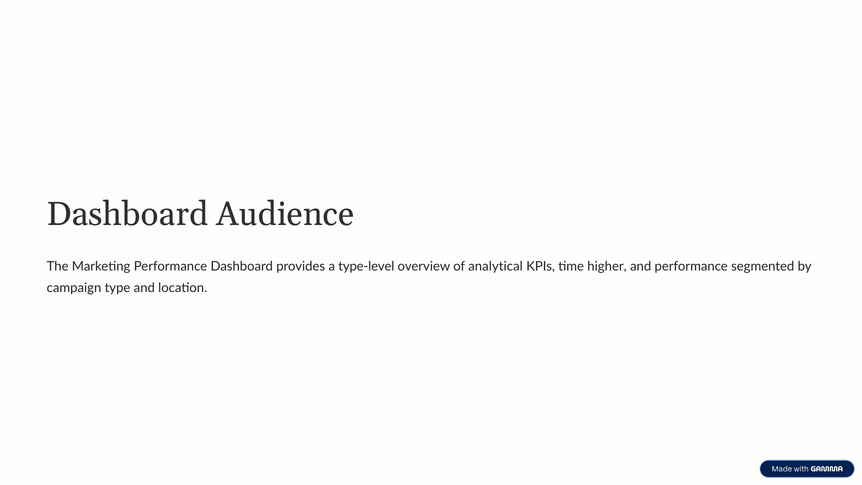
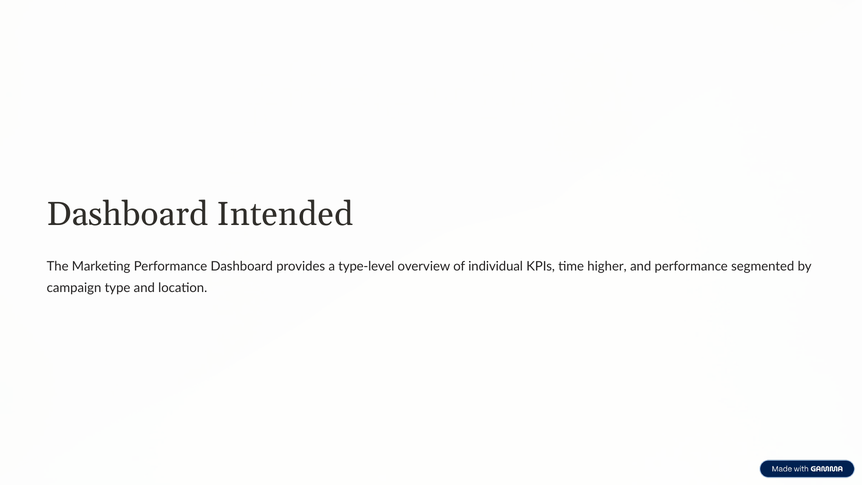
Audience: Audience -> Intended (285, 214)
analytical: analytical -> individual (496, 266)
